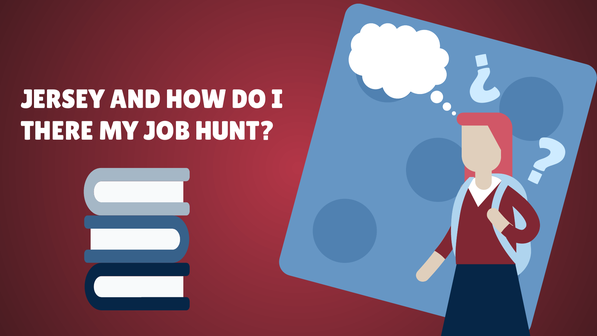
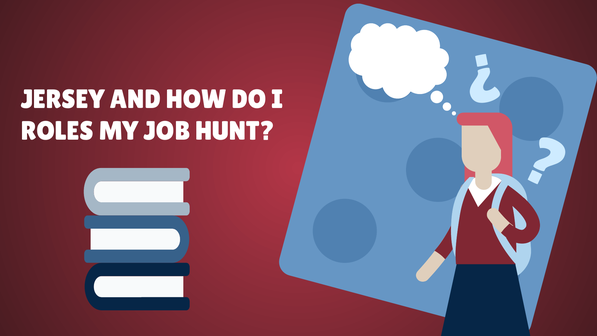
THERE: THERE -> ROLES (57, 131)
